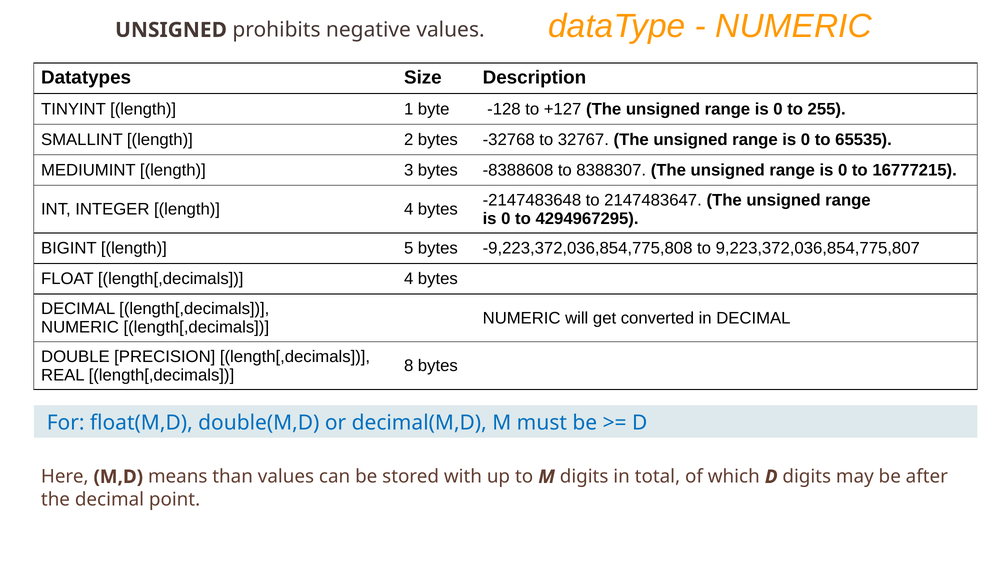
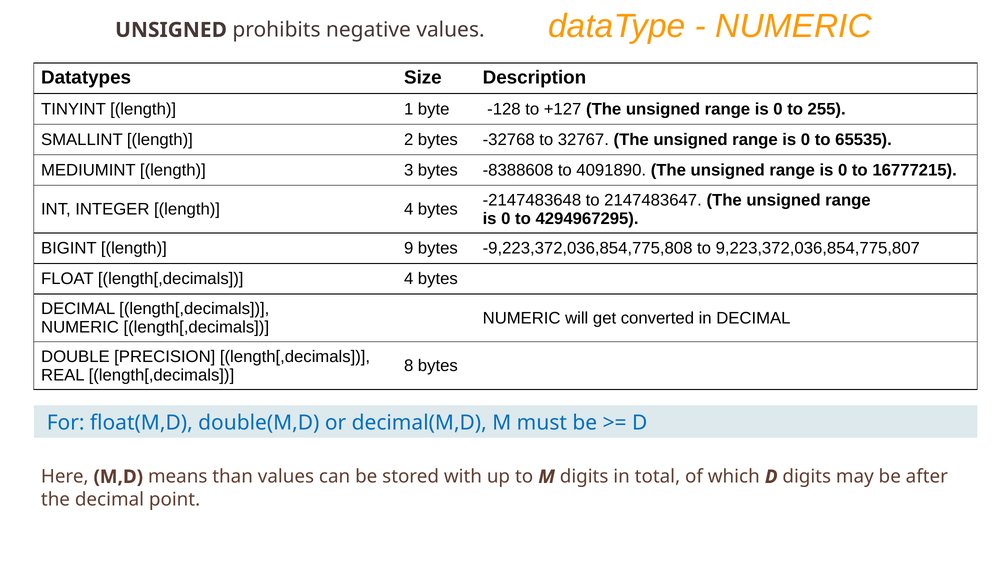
8388307: 8388307 -> 4091890 (611, 170)
5: 5 -> 9 (409, 249)
